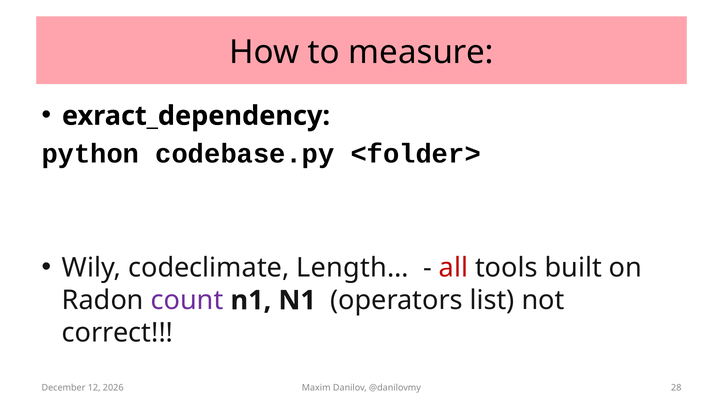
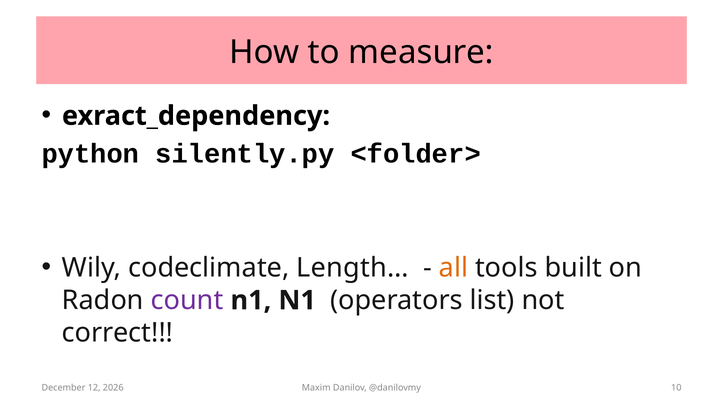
codebase.py: codebase.py -> silently.py (245, 154)
all colour: red -> orange (454, 268)
28: 28 -> 10 (676, 388)
